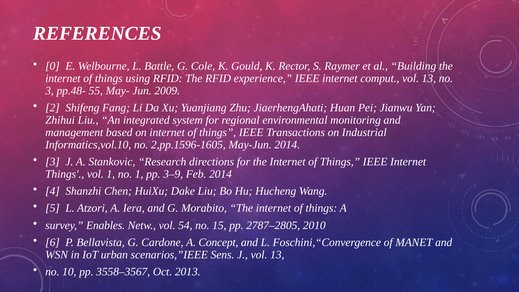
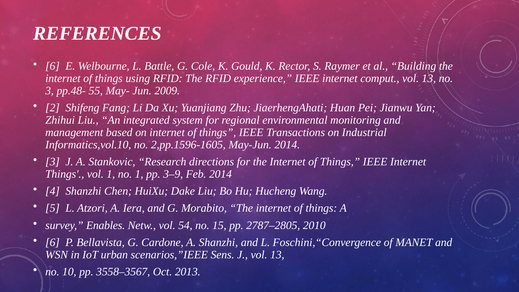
0: 0 -> 6 (52, 66)
A Concept: Concept -> Shanzhi (218, 242)
